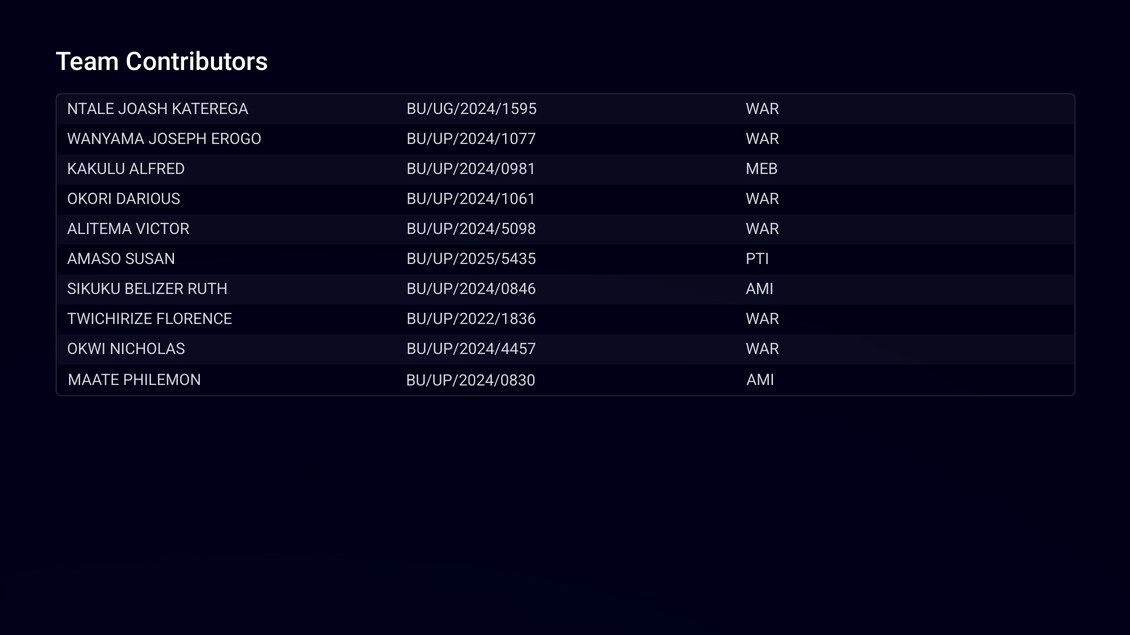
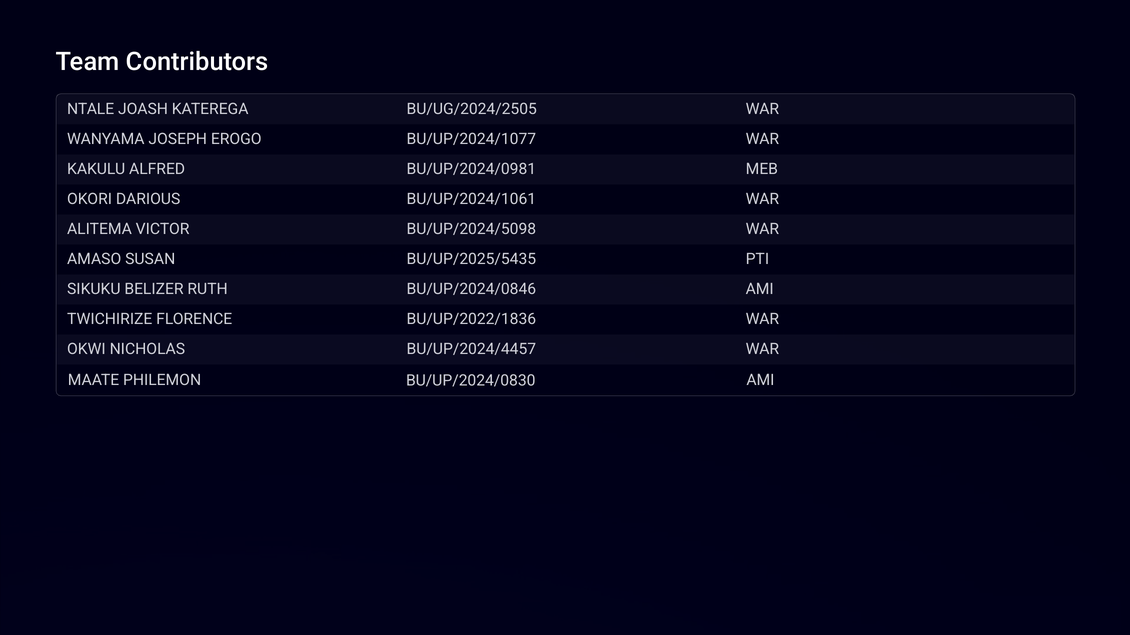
BU/UG/2024/1595: BU/UG/2024/1595 -> BU/UG/2024/2505 (472, 109)
